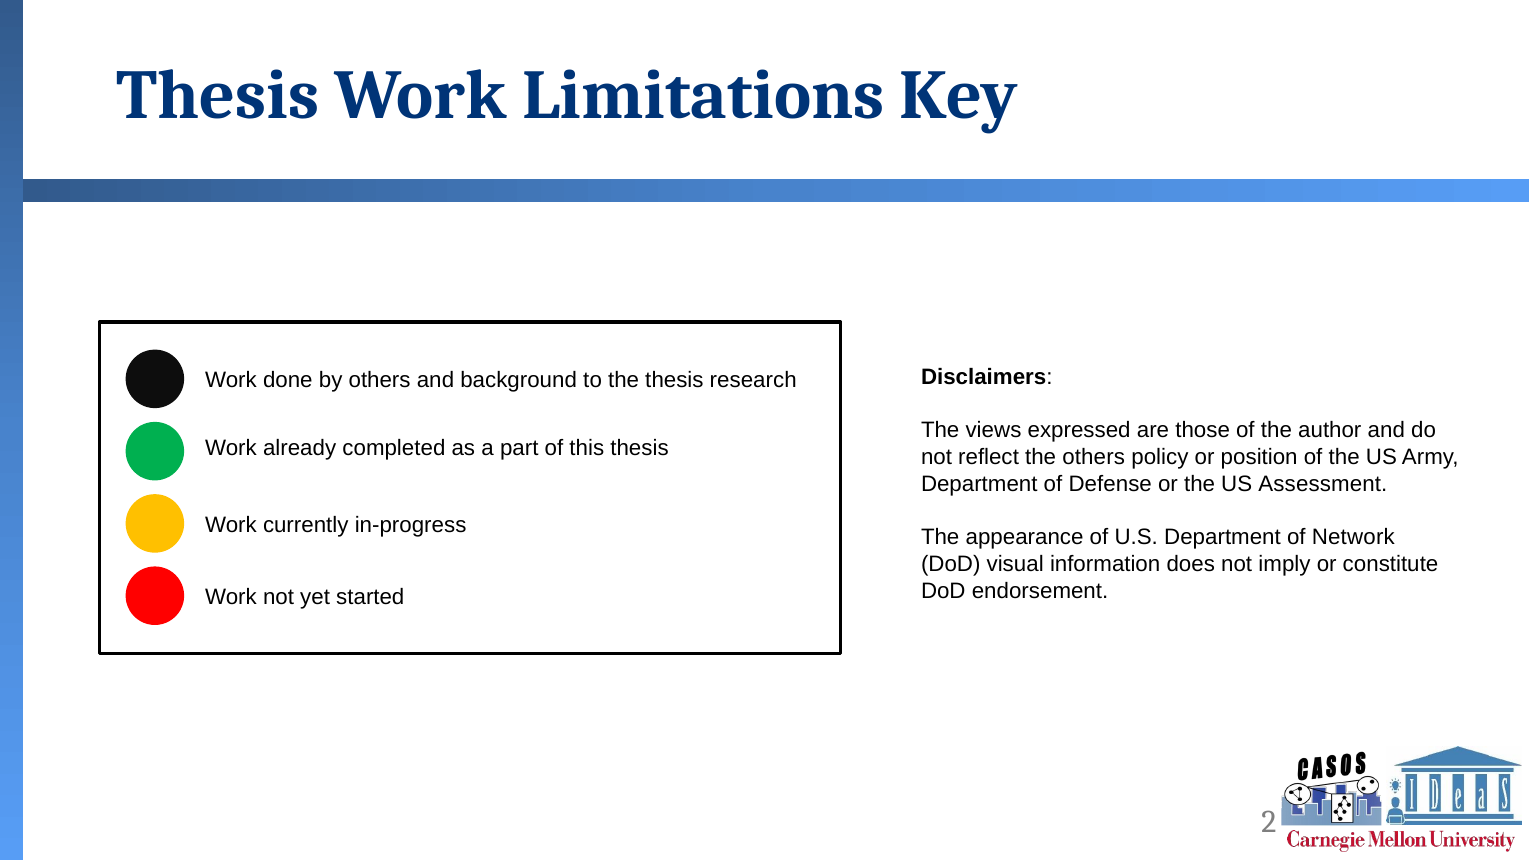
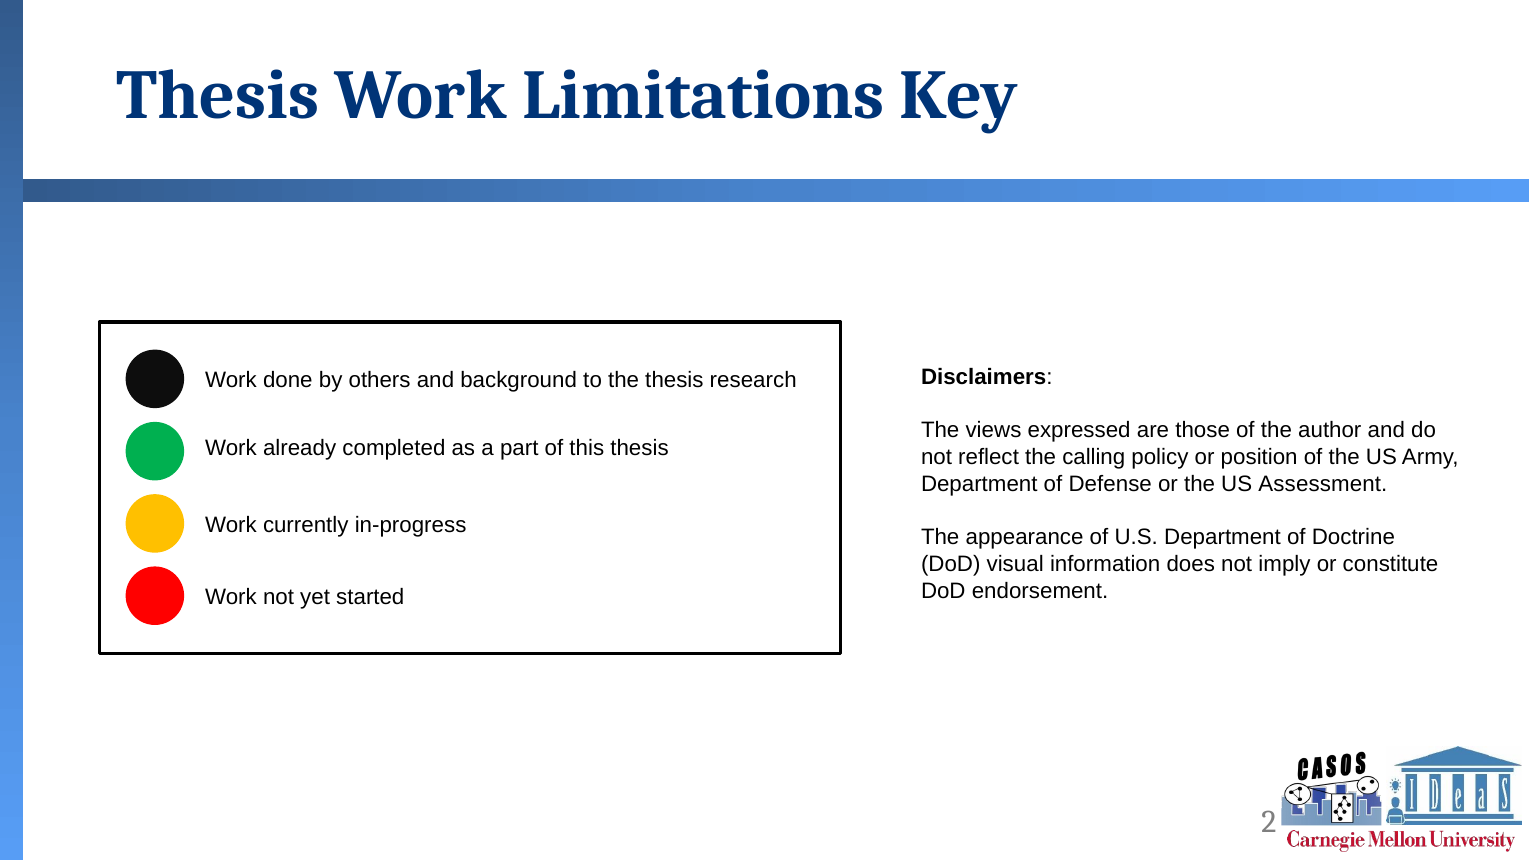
the others: others -> calling (1094, 457)
Network: Network -> Doctrine (1353, 538)
